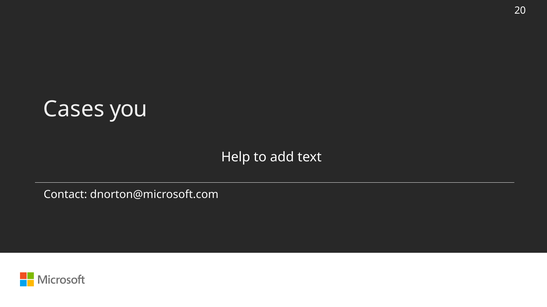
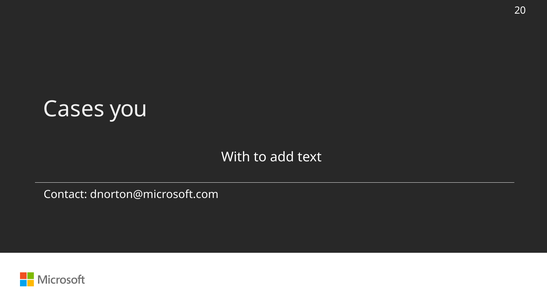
Help: Help -> With (236, 157)
